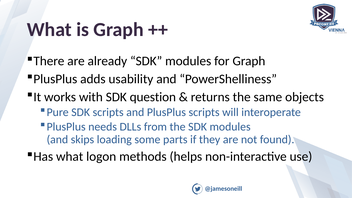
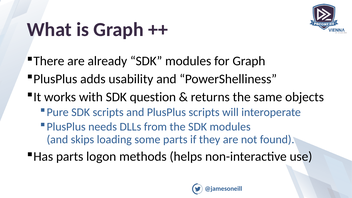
Has what: what -> parts (70, 157)
